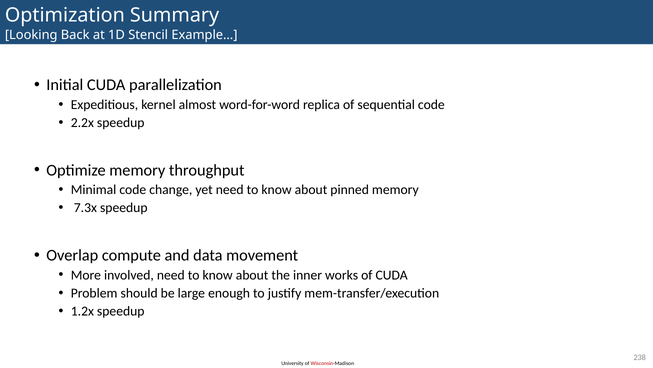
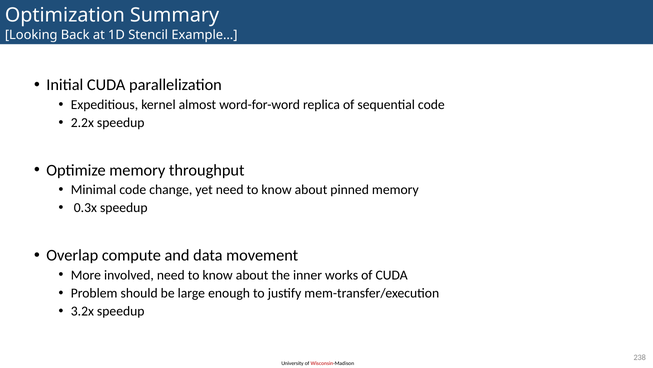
7.3x: 7.3x -> 0.3x (85, 208)
1.2x: 1.2x -> 3.2x (82, 311)
